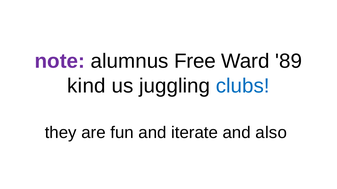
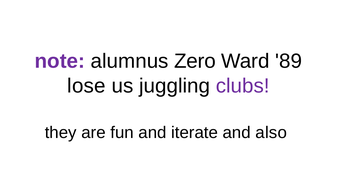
Free: Free -> Zero (195, 61)
kind: kind -> lose (86, 86)
clubs colour: blue -> purple (243, 86)
